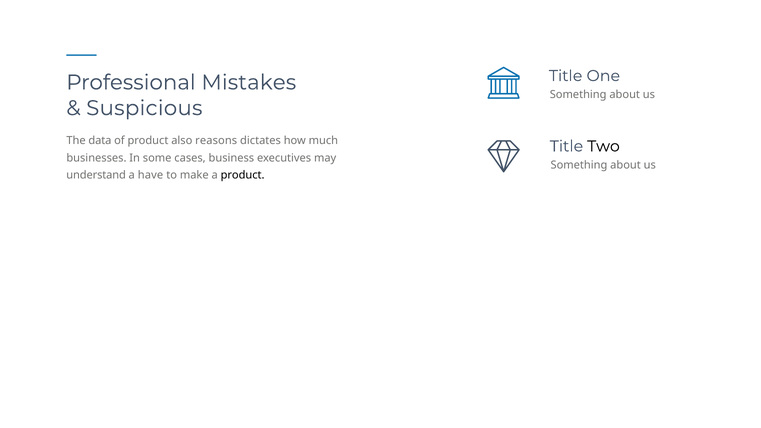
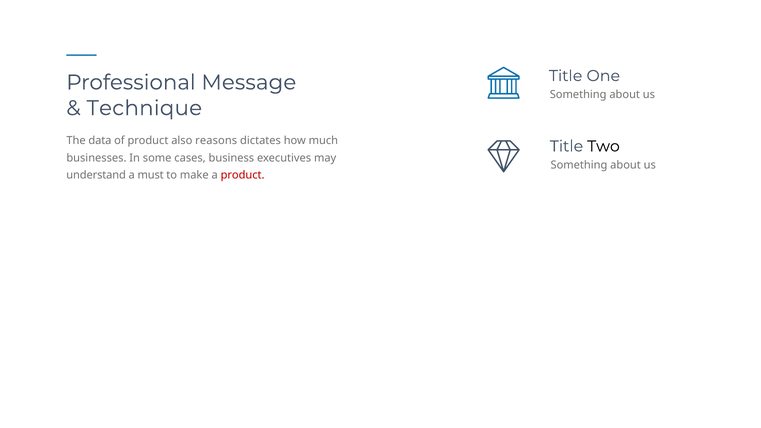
Mistakes: Mistakes -> Message (249, 82)
Suspicious: Suspicious -> Technique (144, 108)
have: have -> must (151, 175)
product colour: black -> red (243, 175)
